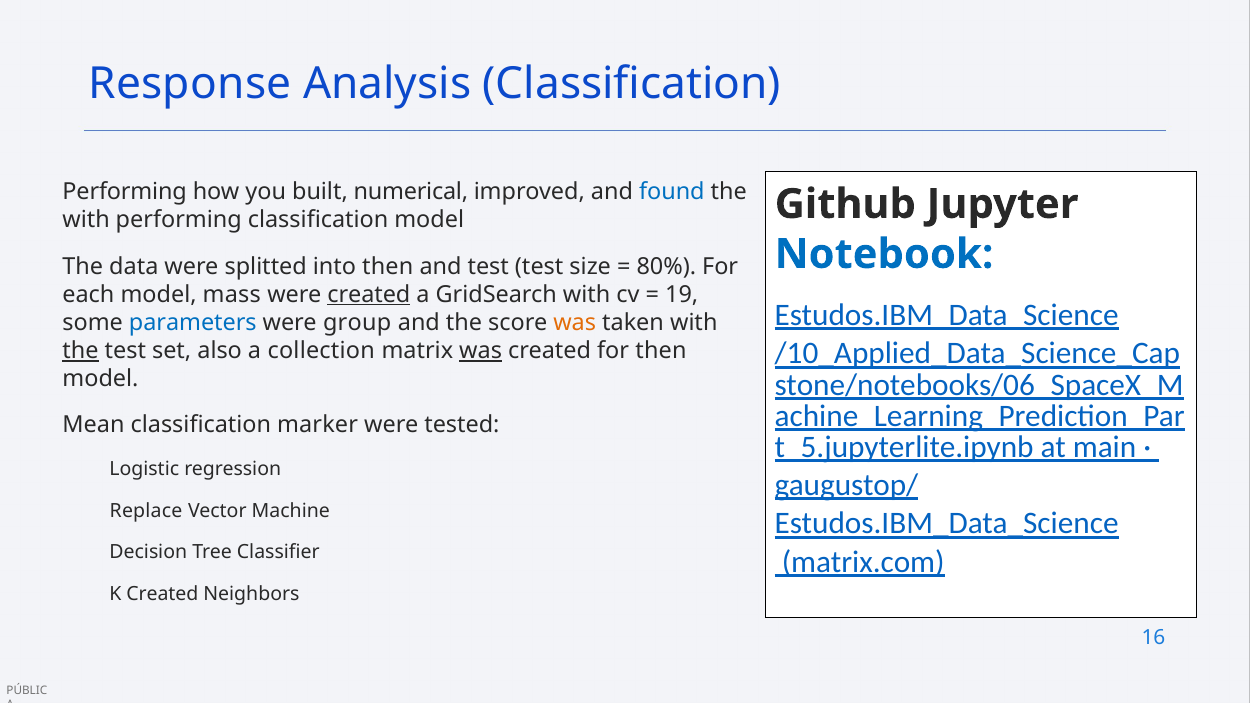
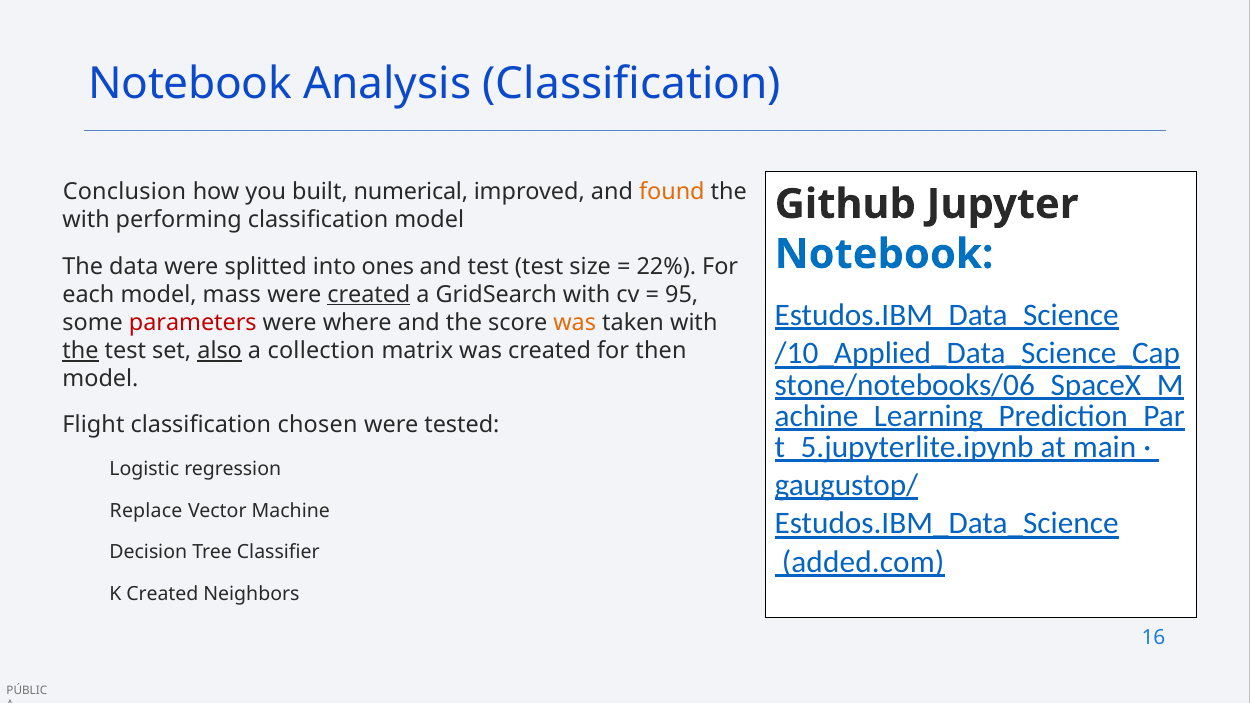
Response: Response -> Notebook (190, 84)
Performing: Performing -> Conclusion (124, 192)
found colour: blue -> orange (672, 192)
into then: then -> ones (388, 266)
80%: 80% -> 22% (666, 266)
19: 19 -> 95 (682, 295)
parameters colour: blue -> red (193, 323)
group: group -> where (357, 323)
also underline: none -> present (220, 351)
was underline: present -> none (481, 351)
Mean: Mean -> Flight (93, 425)
marker: marker -> chosen (318, 425)
matrix.com: matrix.com -> added.com (863, 562)
